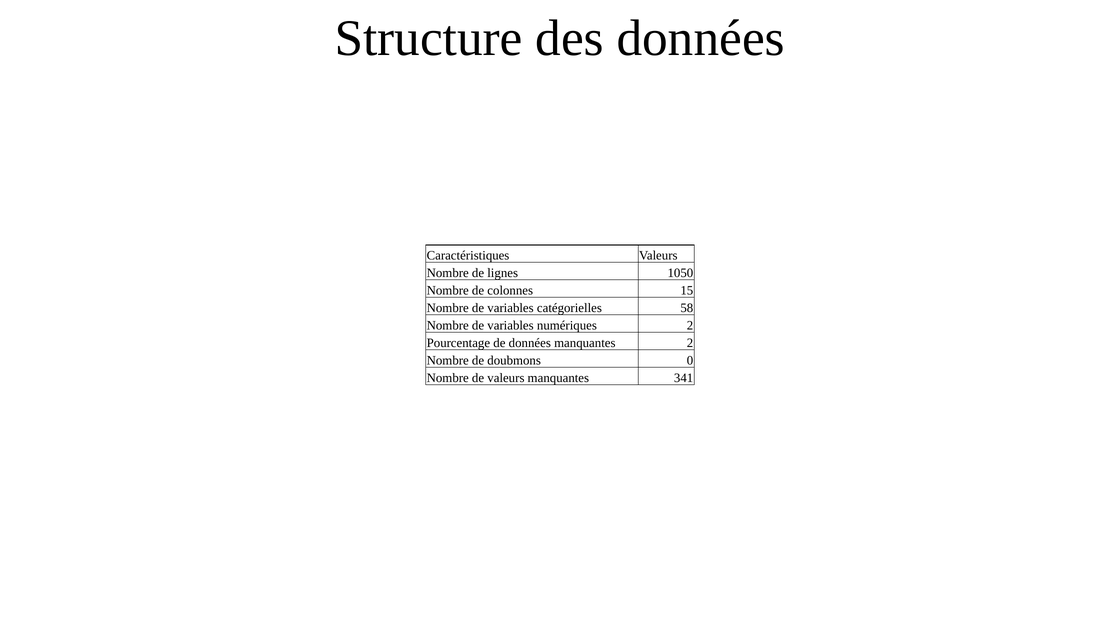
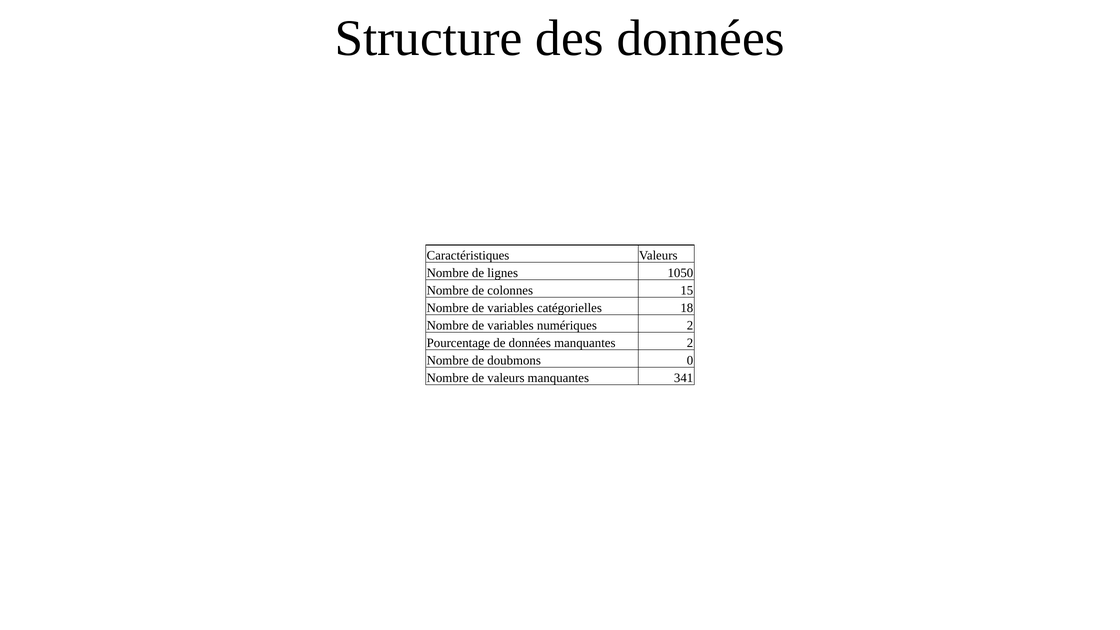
58: 58 -> 18 (687, 308)
